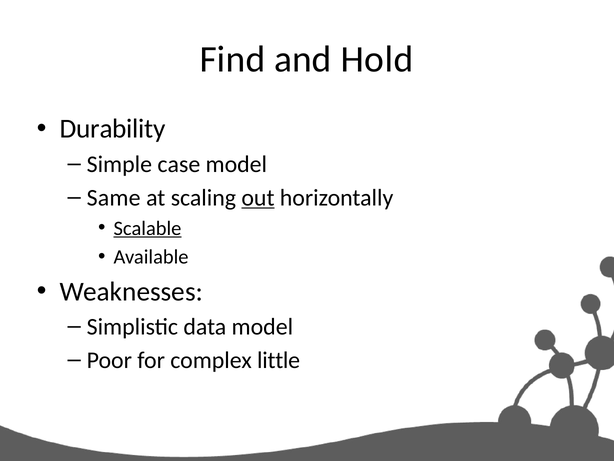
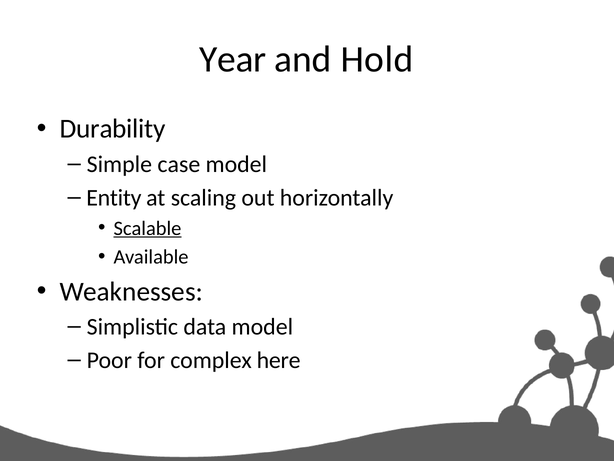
Find: Find -> Year (233, 59)
Same: Same -> Entity (114, 198)
out underline: present -> none (258, 198)
little: little -> here (279, 360)
